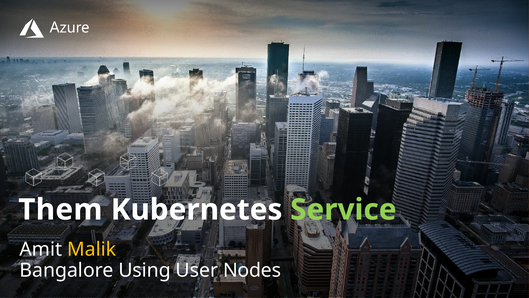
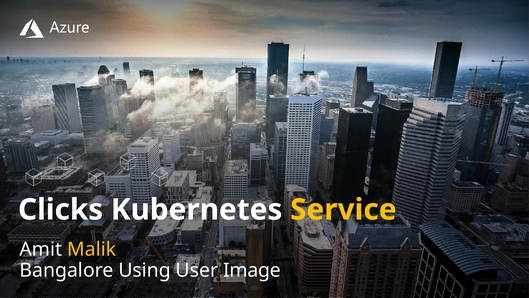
Them: Them -> Clicks (61, 209)
Service colour: light green -> yellow (343, 209)
Nodes: Nodes -> Image (252, 270)
